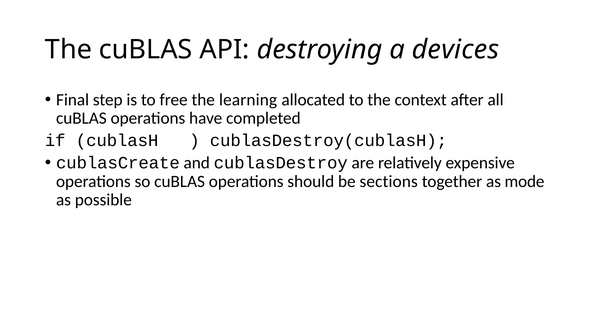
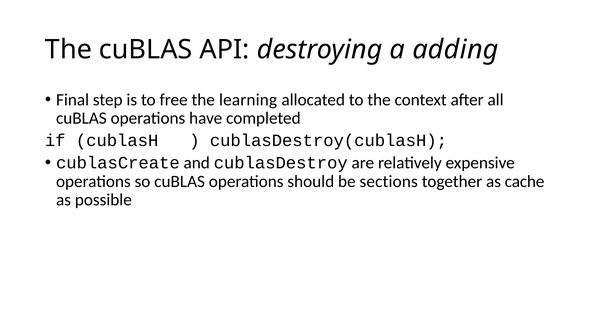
devices: devices -> adding (455, 50)
mode: mode -> cache (525, 181)
